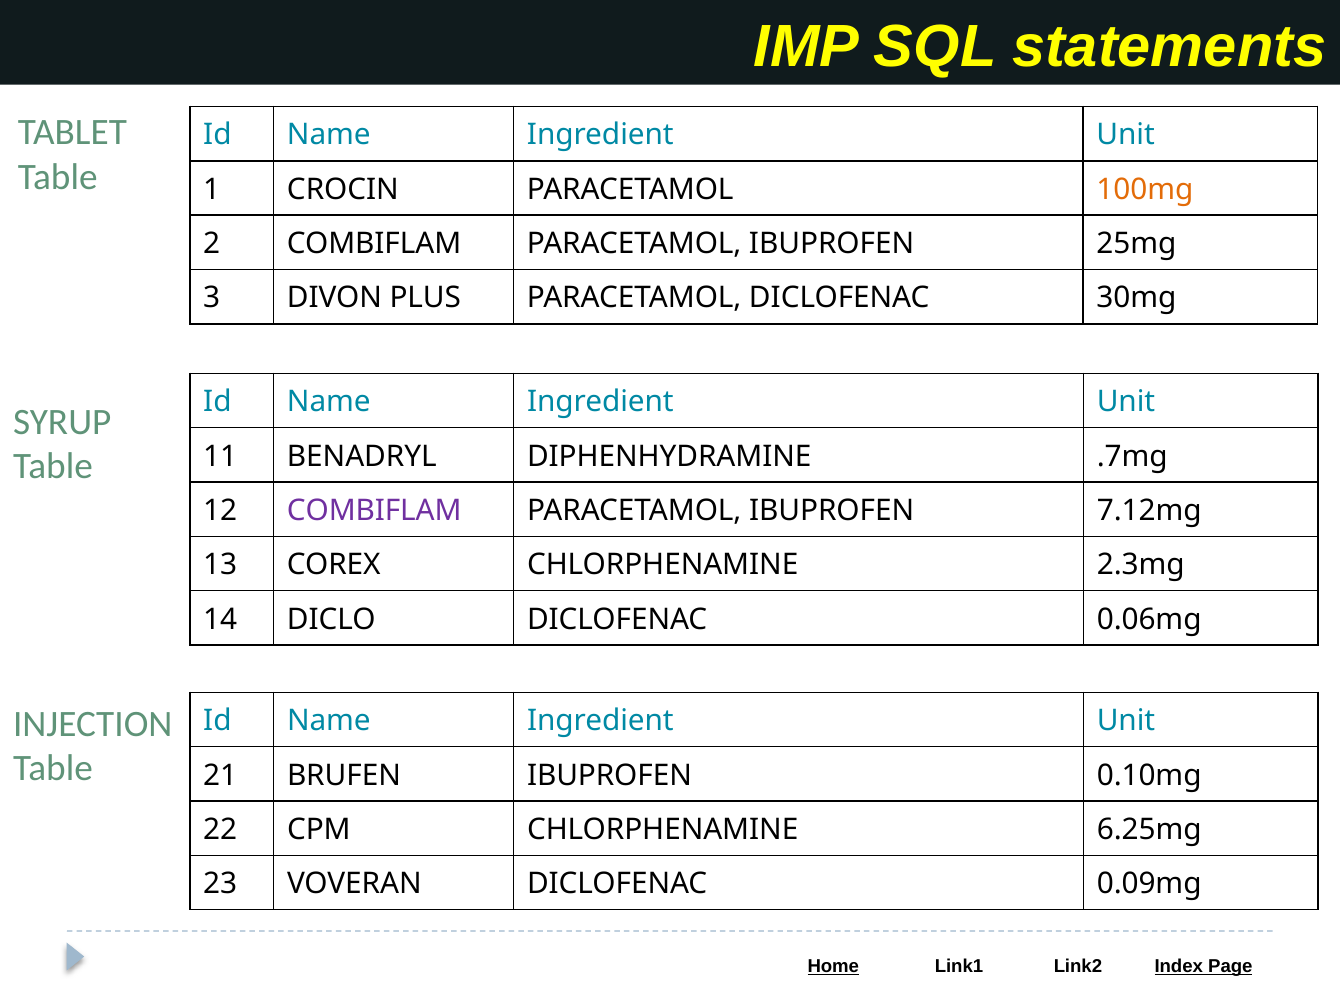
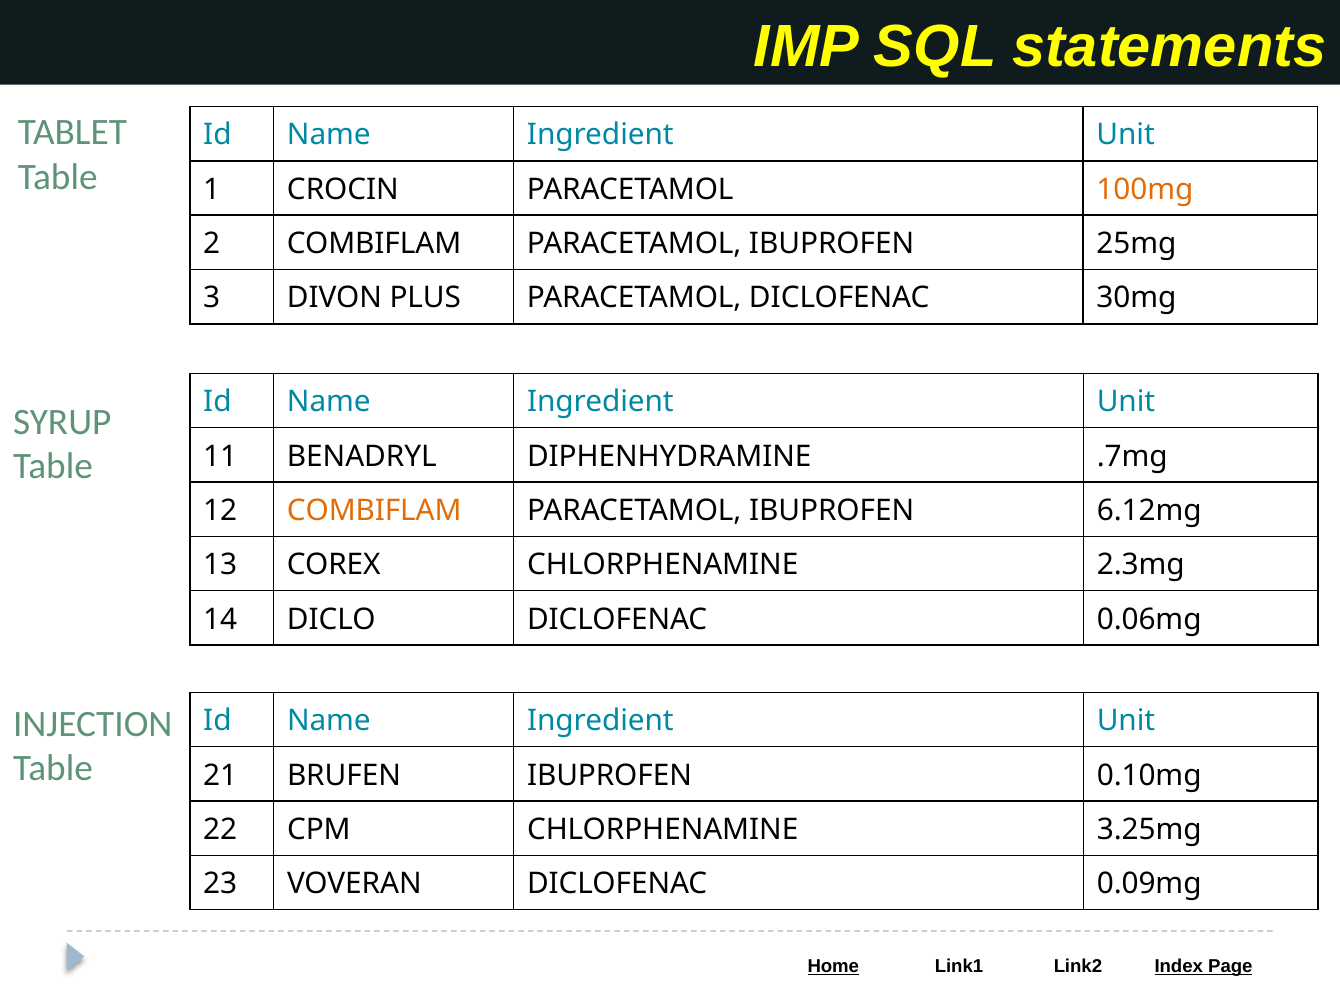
COMBIFLAM colour: purple -> orange (374, 511)
7.12mg: 7.12mg -> 6.12mg (1149, 511)
6.25mg: 6.25mg -> 3.25mg (1149, 830)
